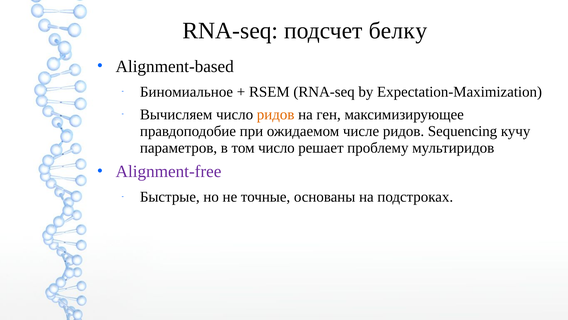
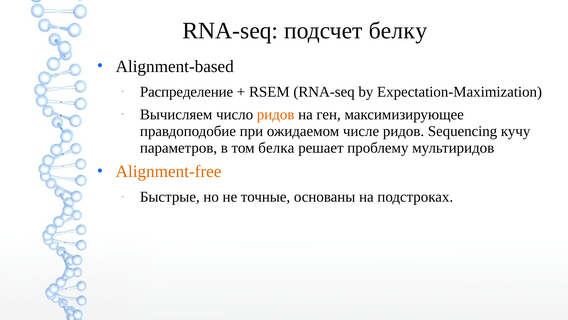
Биномиальное: Биномиальное -> Распределение (187, 92)
том число: число -> белка (276, 148)
Alignment-free colour: purple -> orange (168, 171)
